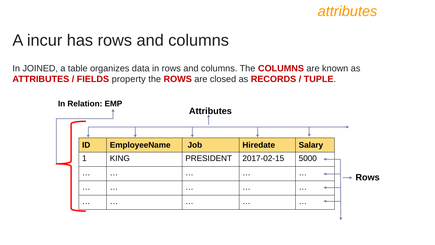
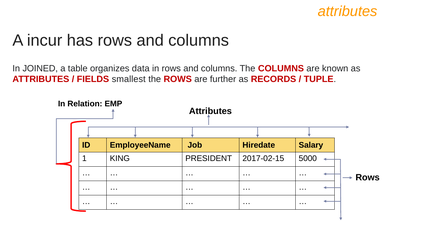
property: property -> smallest (129, 79)
closed: closed -> further (223, 79)
